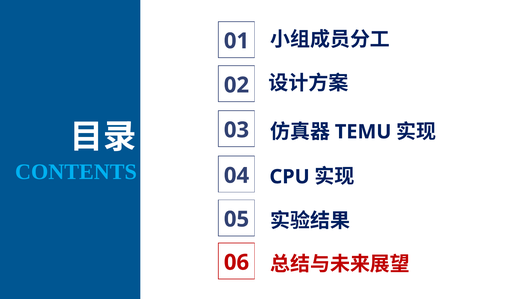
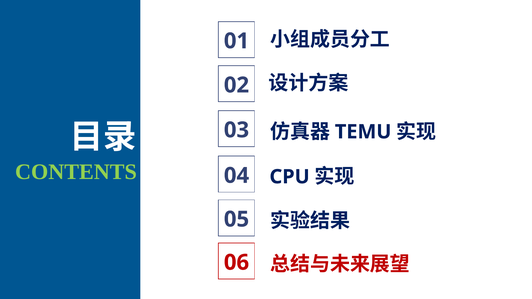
CONTENTS colour: light blue -> light green (76, 172)
